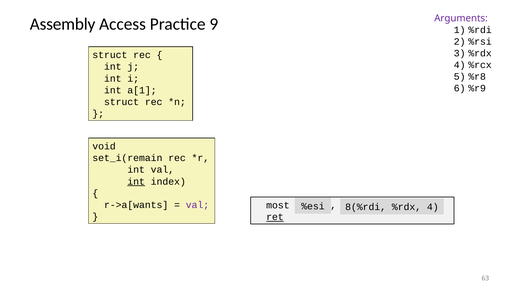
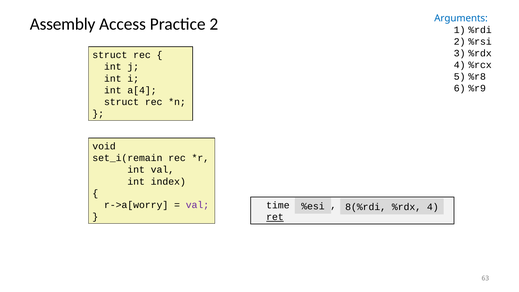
Arguments colour: purple -> blue (461, 18)
Practice 9: 9 -> 2 (214, 24)
a[1: a[1 -> a[4 (142, 90)
int underline: present -> none (136, 181)
r->a[wants: r->a[wants -> r->a[worry (136, 205)
most: most -> time (278, 205)
